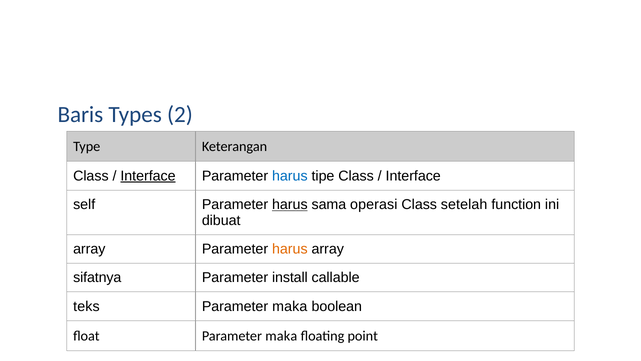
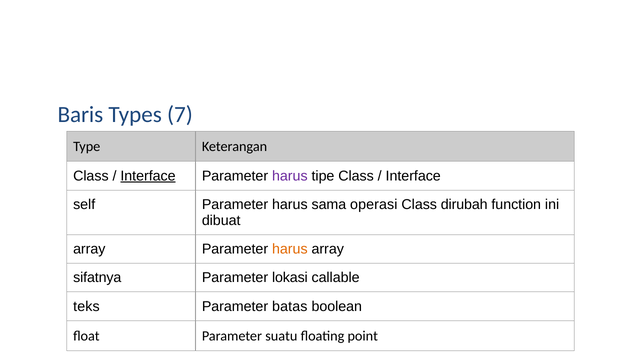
2: 2 -> 7 (180, 114)
harus colour: blue -> purple (290, 176)
harus underline: present -> none (290, 204)
setelah: setelah -> dirubah (464, 204)
install: install -> lokasi (290, 277)
maka: maka -> batas (290, 306)
float Parameter maka: maka -> suatu (281, 335)
